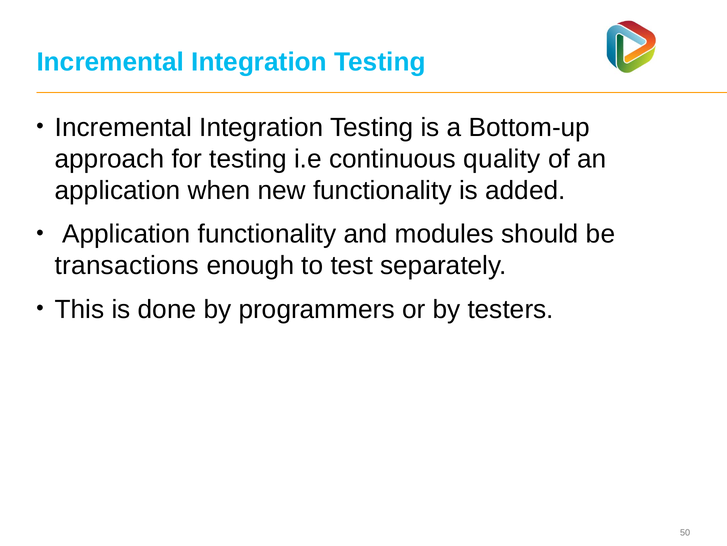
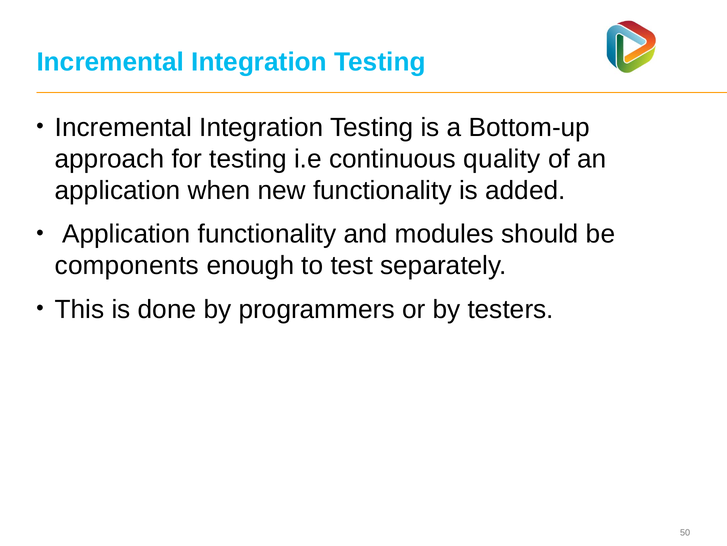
transactions: transactions -> components (127, 265)
